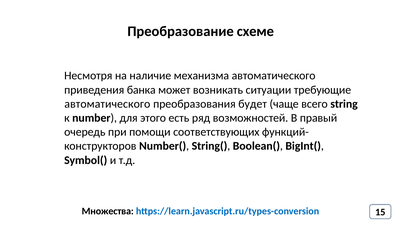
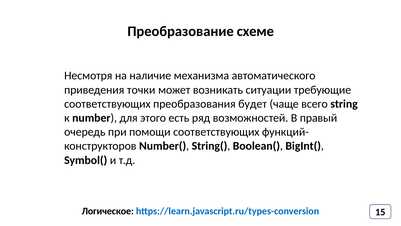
банка: банка -> точки (141, 90)
автоматического: автоматического -> соответствующих (107, 104)
Множества: Множества -> Логическое (108, 211)
